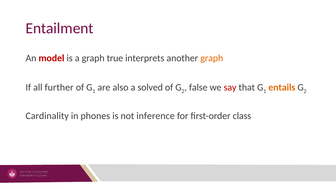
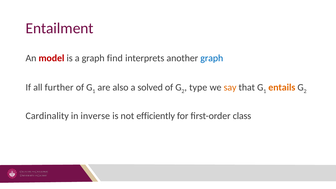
true: true -> find (115, 58)
graph colour: orange -> blue (212, 58)
false: false -> type (198, 87)
say colour: red -> orange (230, 87)
phones: phones -> inverse (95, 116)
inference: inference -> efficiently (156, 116)
